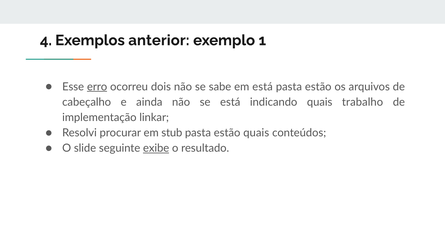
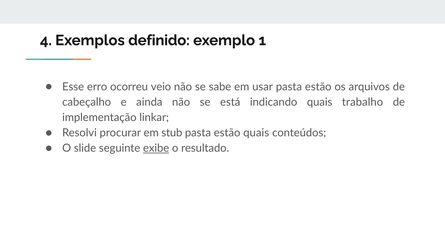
anterior: anterior -> definido (159, 40)
erro underline: present -> none (97, 86)
dois: dois -> veio (161, 86)
em está: está -> usar (263, 86)
